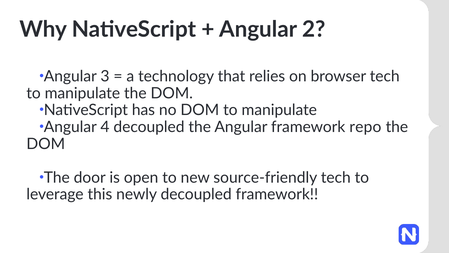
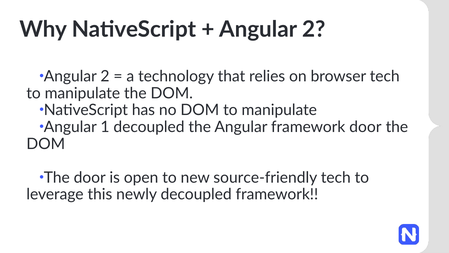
3: 3 -> 2 (105, 76)
4: 4 -> 1 (105, 127)
framework repo: repo -> door (365, 127)
